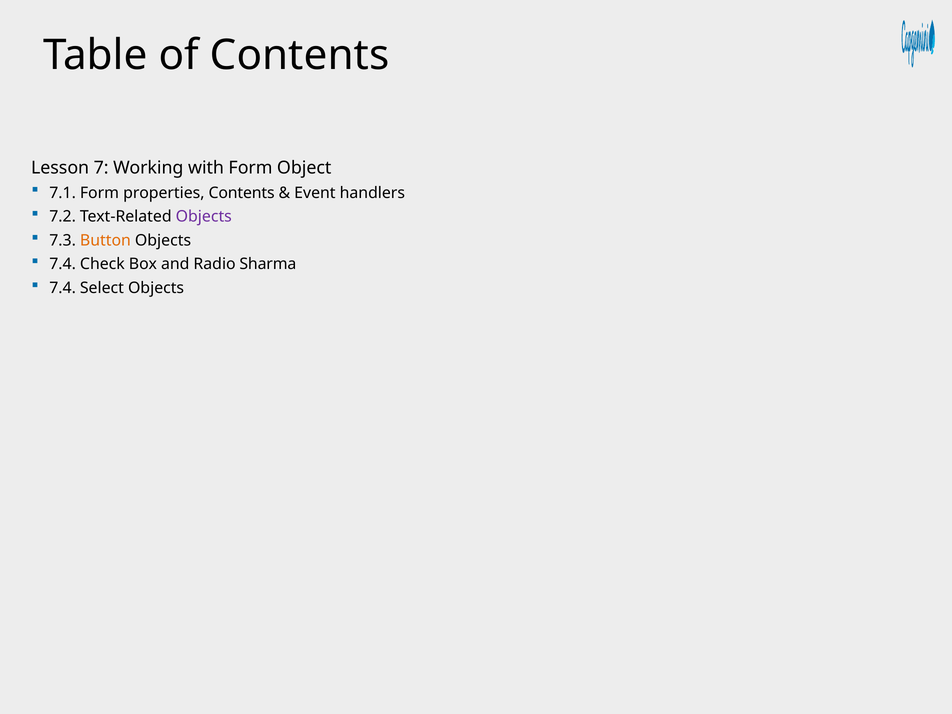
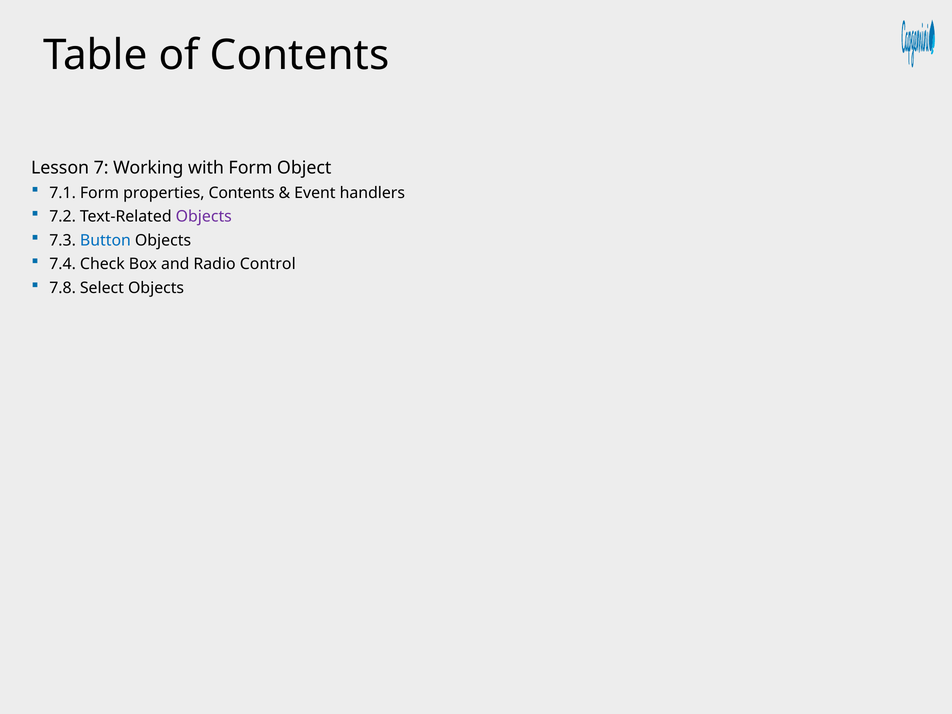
Button colour: orange -> blue (105, 240)
Sharma: Sharma -> Control (268, 264)
7.4: 7.4 -> 7.8 (63, 288)
